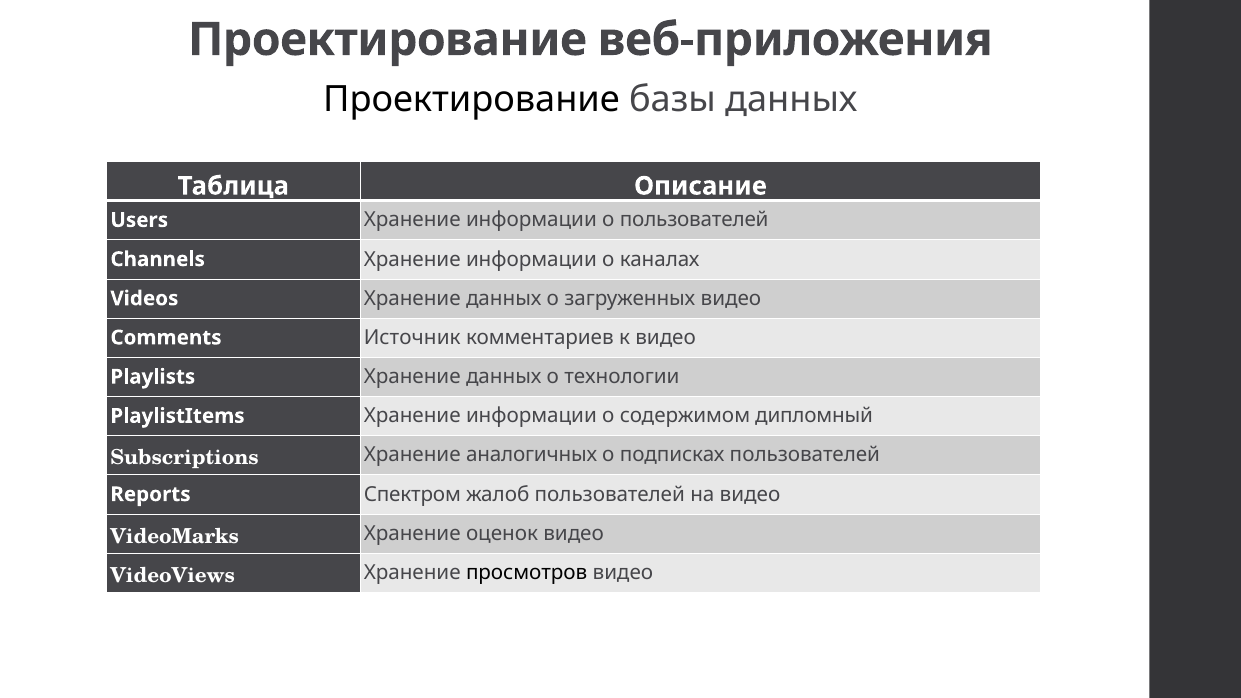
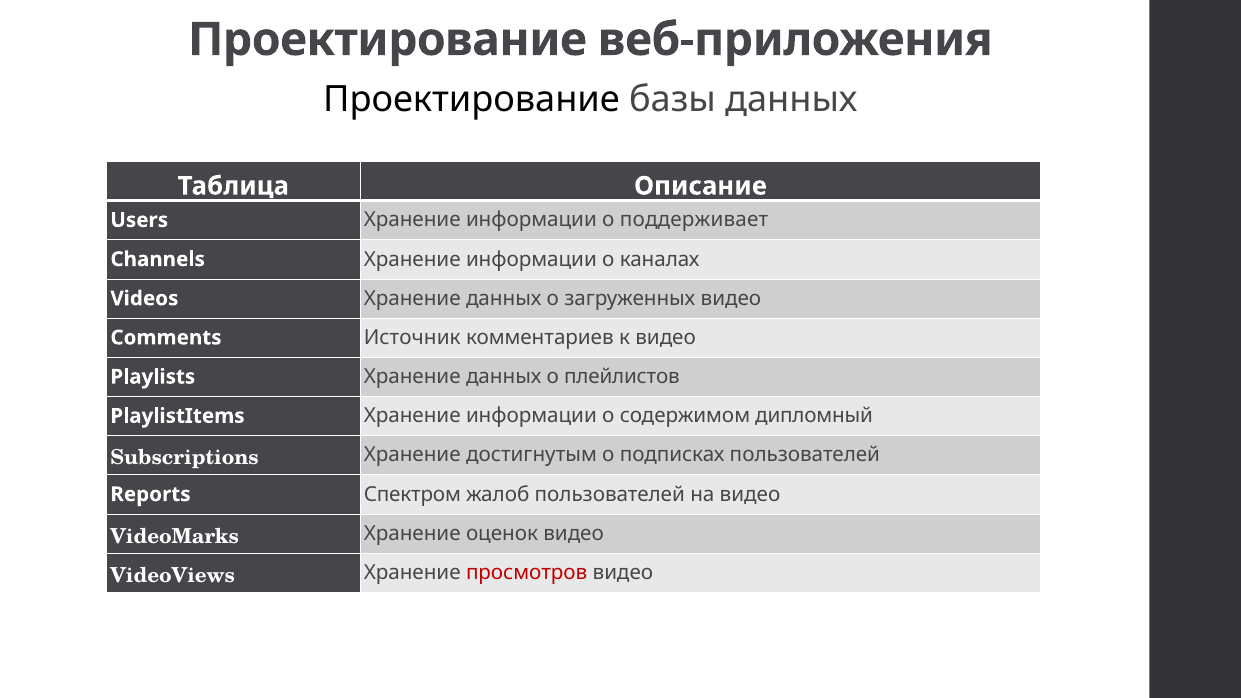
о пользователей: пользователей -> поддерживает (694, 220)
технологии: технологии -> плейлистов (622, 377)
аналогичных: аналогичных -> достигнутым (531, 455)
просмотров colour: black -> red (527, 573)
